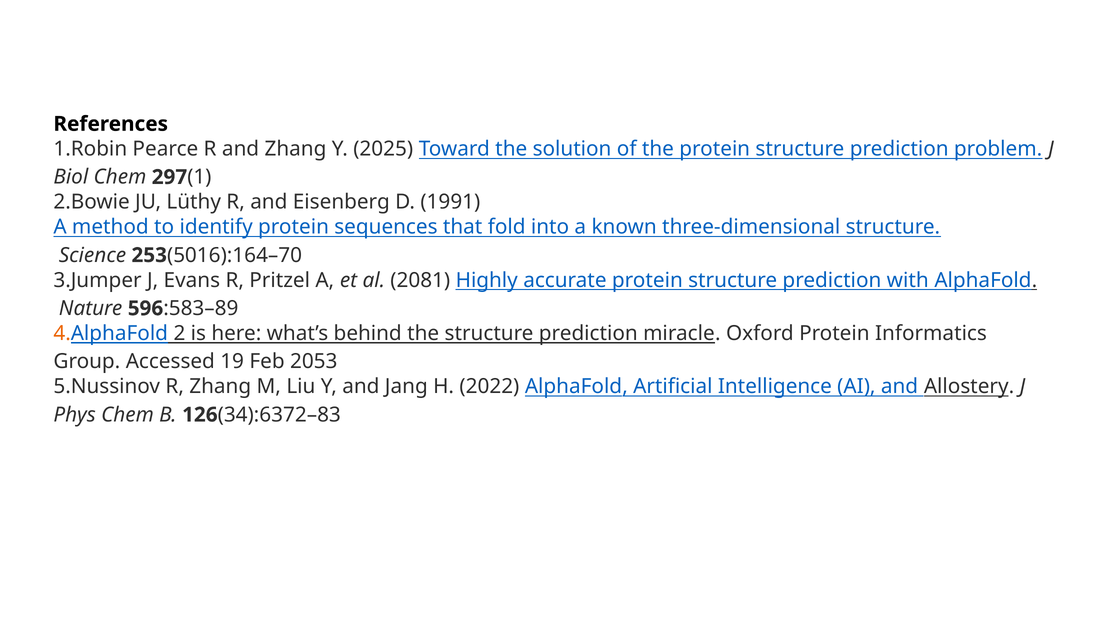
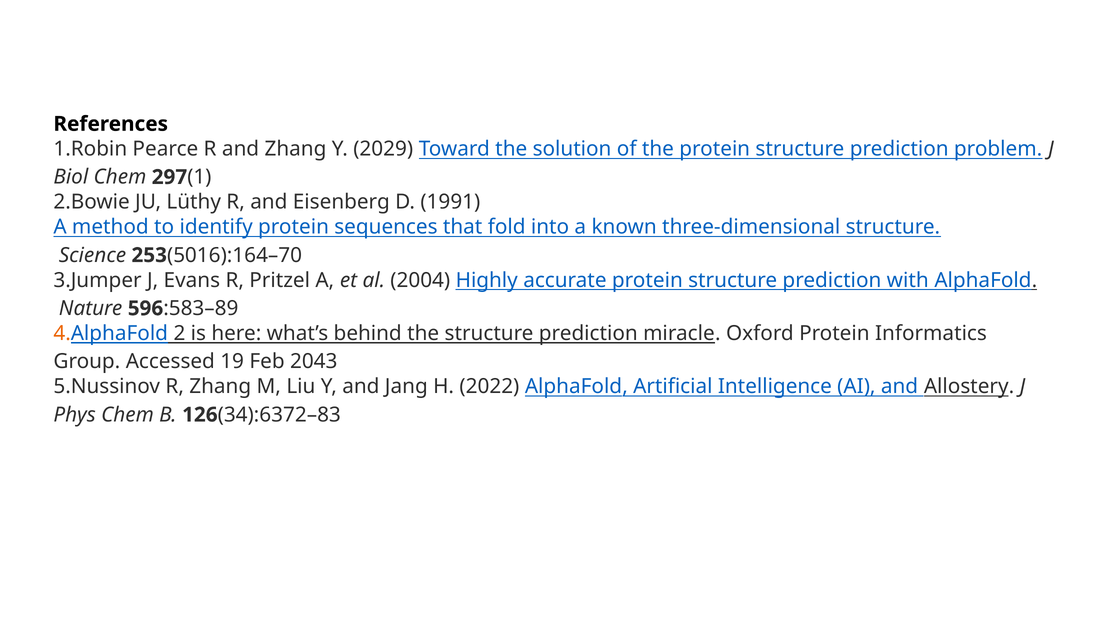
2025: 2025 -> 2029 (383, 149)
2081: 2081 -> 2004 (420, 280)
2053: 2053 -> 2043 (314, 361)
